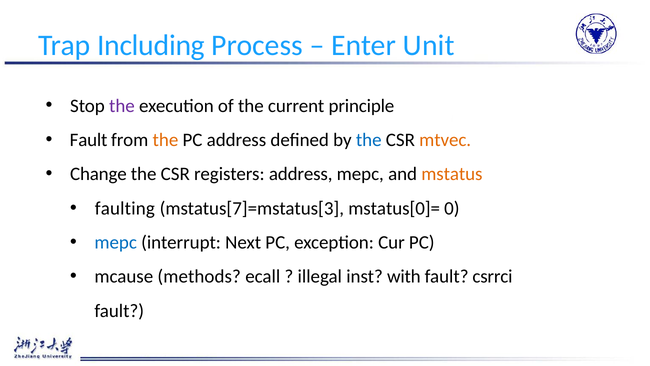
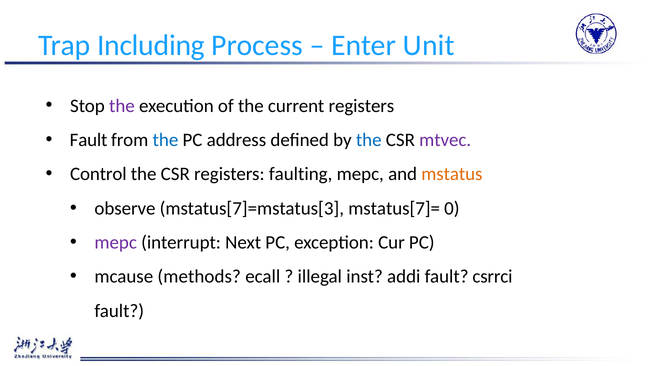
current principle: principle -> registers (361, 106)
the colour: orange -> blue (165, 140)
mtvec colour: orange -> purple (445, 140)
Change: Change -> Control (98, 174)
registers address: address -> faulting (301, 174)
faulting: faulting -> observe (125, 208)
mstatus[0]=: mstatus[0]= -> mstatus[7]= (394, 208)
mepc colour: blue -> purple (116, 242)
with: with -> addi (404, 276)
